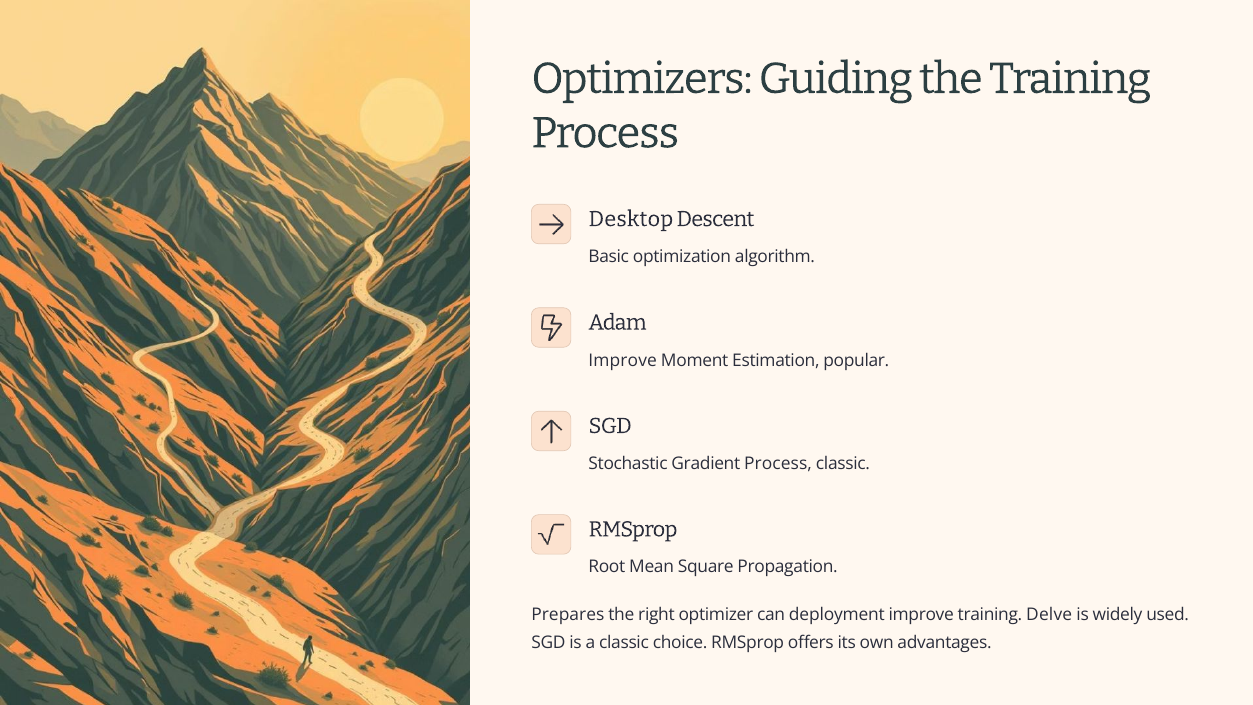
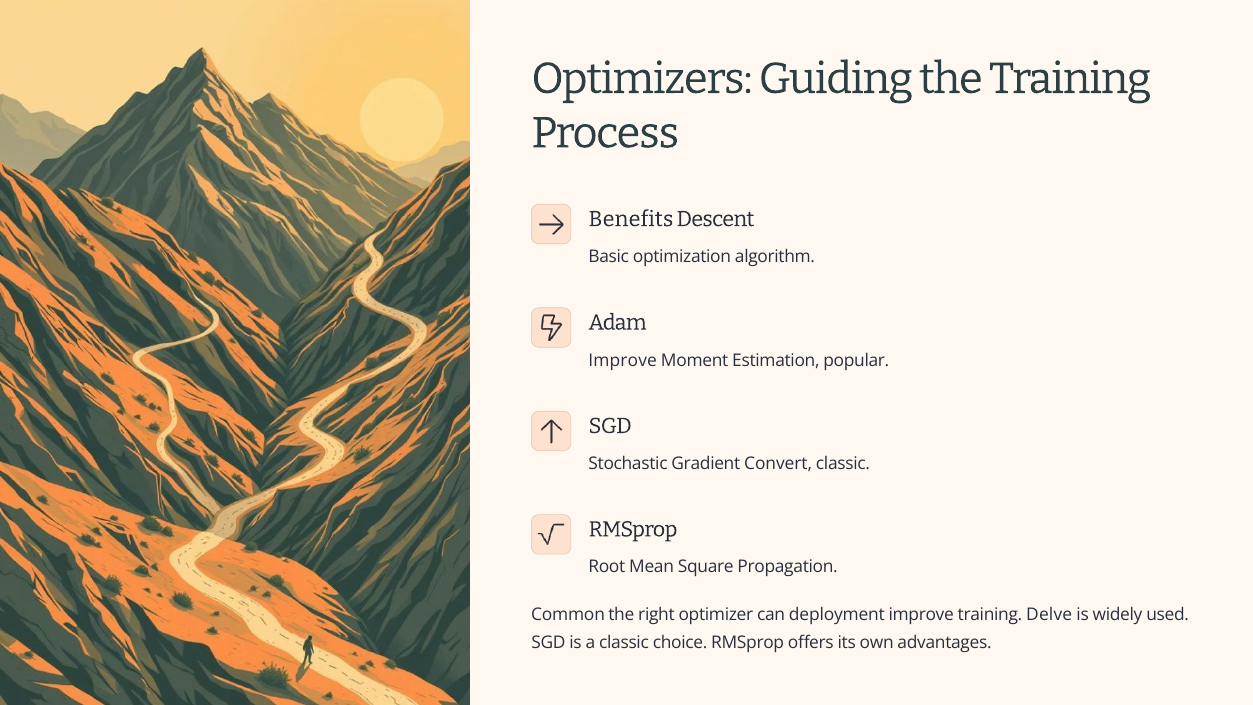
Desktop: Desktop -> Benefits (631, 219)
Gradient Process: Process -> Convert (778, 464)
Prepares: Prepares -> Common (568, 615)
